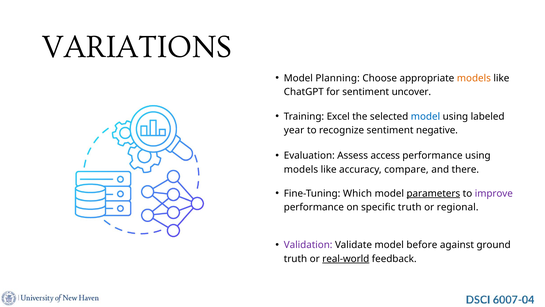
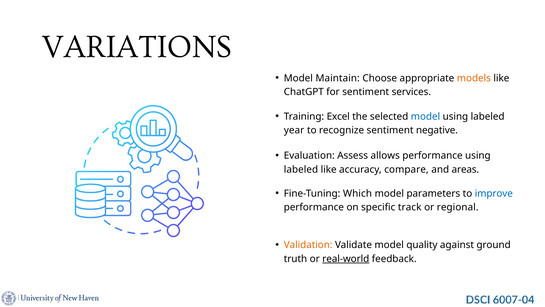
Planning: Planning -> Maintain (338, 78)
uncover: uncover -> services (411, 92)
access: access -> allows (385, 155)
models: models -> labeled (301, 169)
there: there -> areas (465, 169)
parameters underline: present -> none (433, 193)
improve colour: purple -> blue (494, 193)
specific truth: truth -> track (410, 207)
Validation colour: purple -> orange (308, 245)
before: before -> quality (422, 245)
